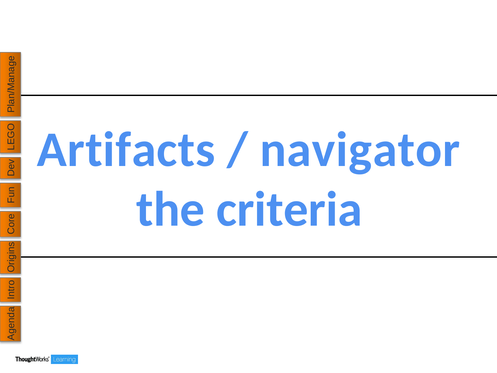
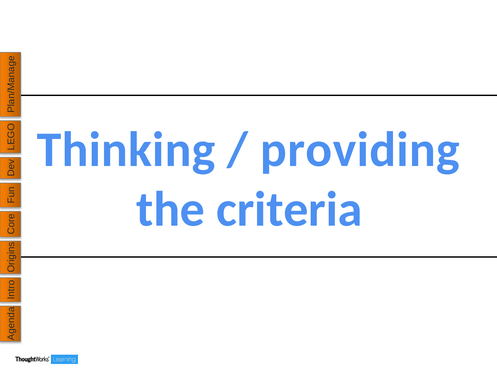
Artifacts: Artifacts -> Thinking (126, 150)
navigator: navigator -> providing (360, 150)
